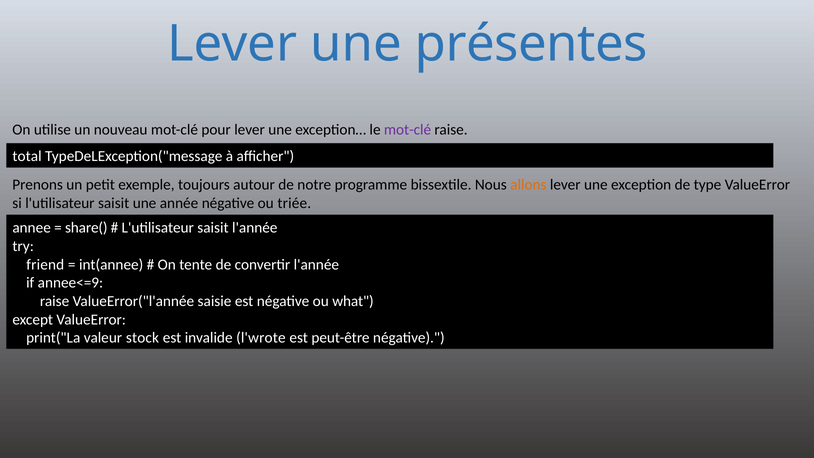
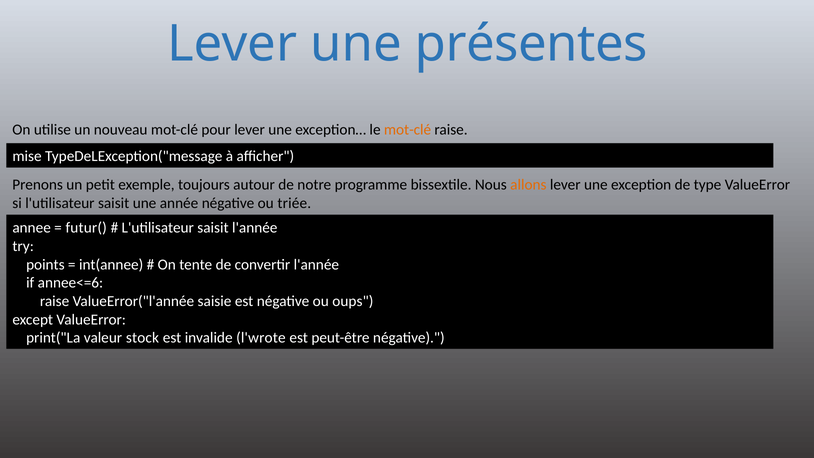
mot-clé colour: purple -> orange (408, 130)
total: total -> mise (27, 156)
share(: share( -> futur( (86, 228)
friend: friend -> points (45, 264)
annee<=9: annee<=9 -> annee<=6 (70, 283)
what: what -> oups (353, 301)
